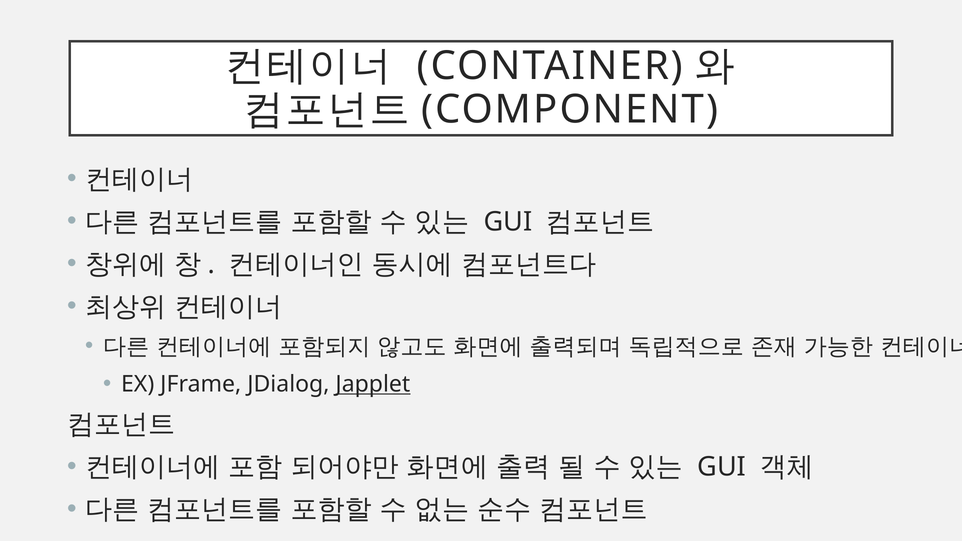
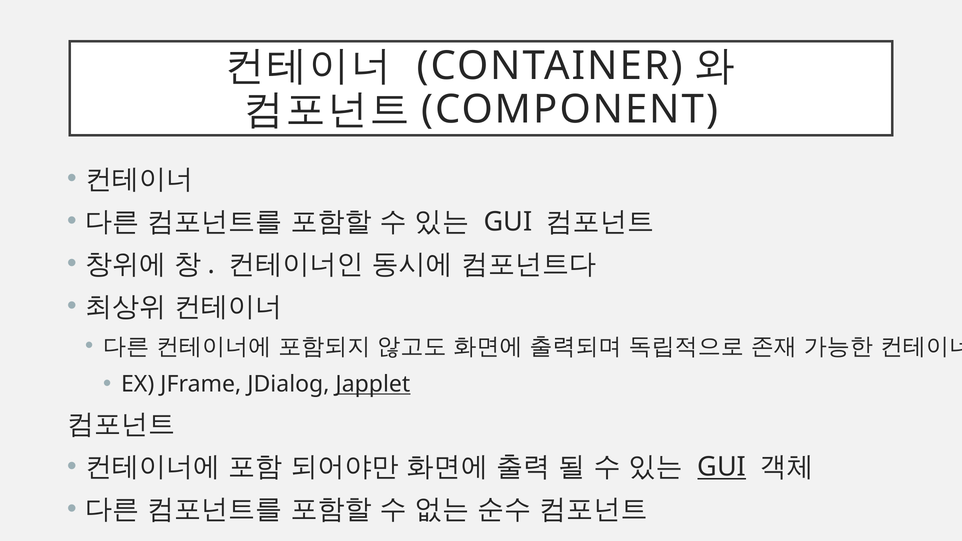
GUI underline: none -> present (722, 467)
